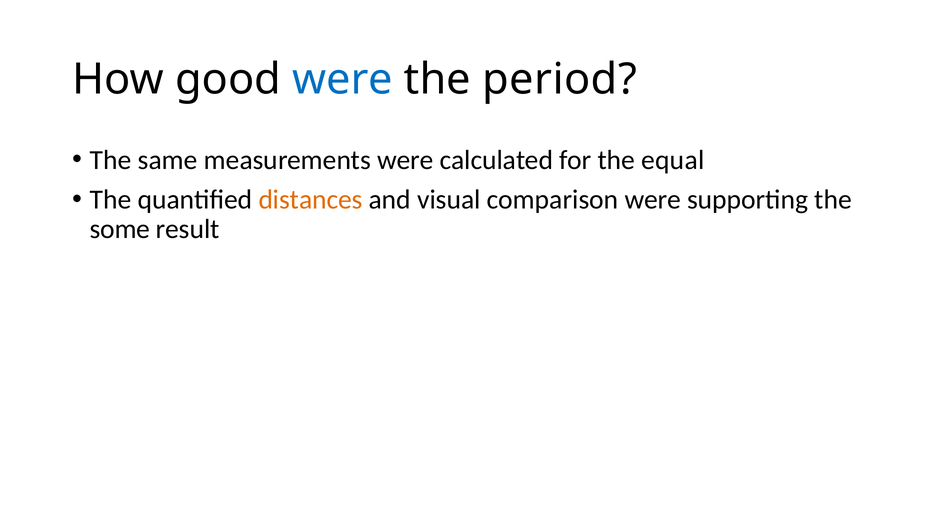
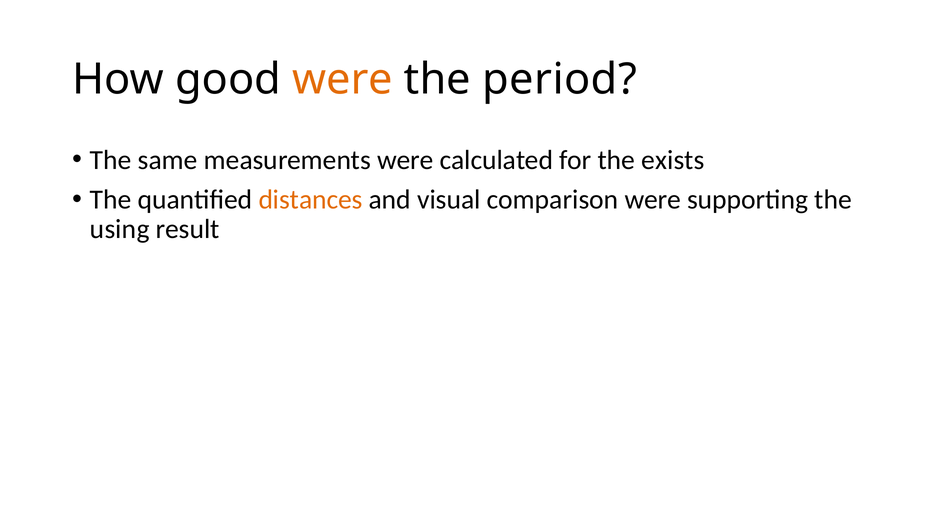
were colour: blue -> orange (343, 80)
equal: equal -> exists (673, 160)
some: some -> using (120, 230)
